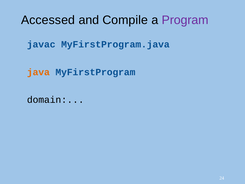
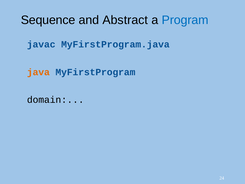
Accessed: Accessed -> Sequence (48, 20)
Compile: Compile -> Abstract (125, 20)
Program colour: purple -> blue (185, 20)
